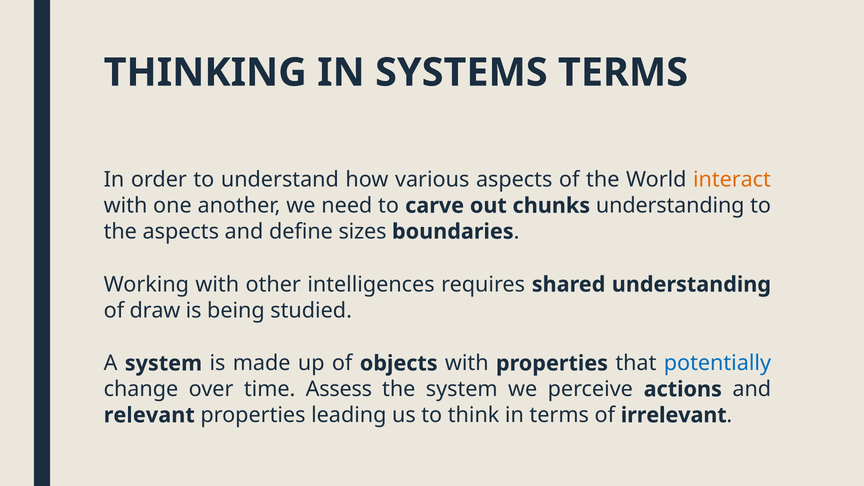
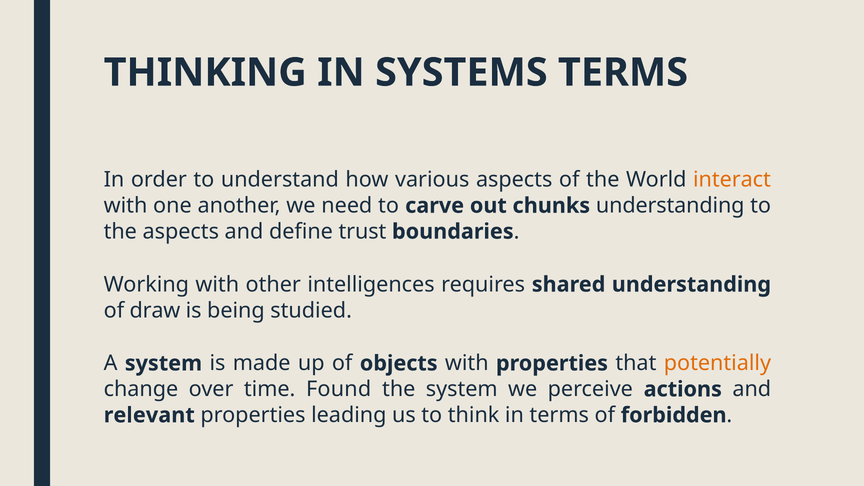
sizes: sizes -> trust (362, 232)
potentially colour: blue -> orange (717, 363)
Assess: Assess -> Found (339, 389)
irrelevant: irrelevant -> forbidden (674, 415)
